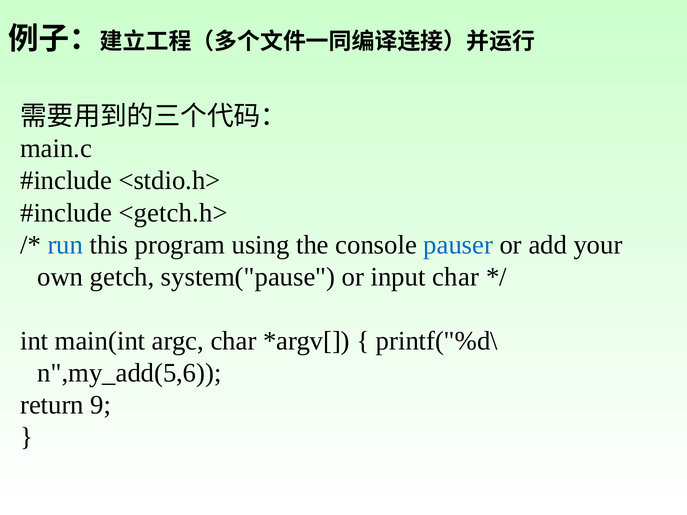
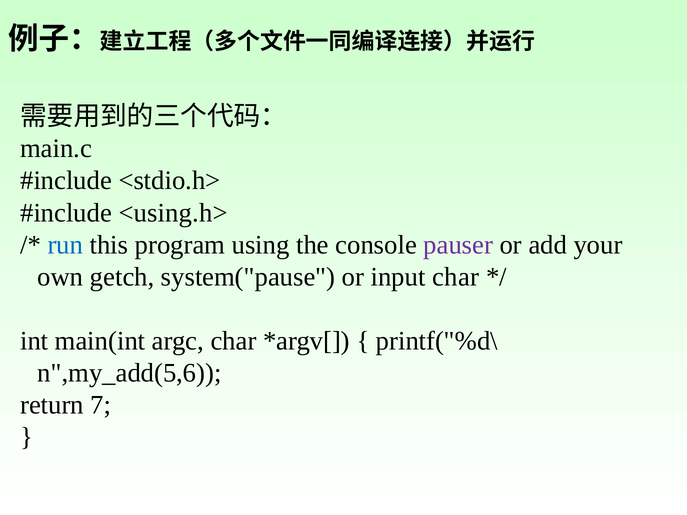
<getch.h>: <getch.h> -> <using.h> (173, 213)
pauser colour: blue -> purple (458, 245)
9: 9 -> 7 (101, 405)
